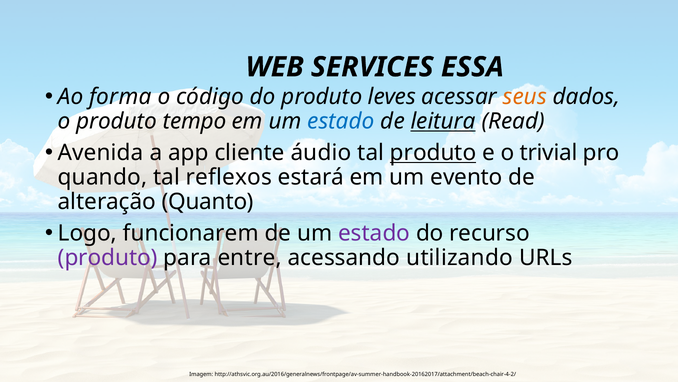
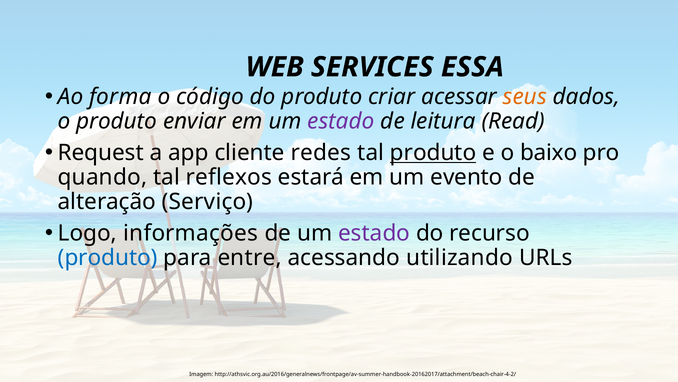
leves: leves -> criar (392, 97)
tempo: tempo -> enviar (194, 121)
estado colour: blue -> purple (341, 121)
leitura underline: present -> none (443, 121)
Avenida: Avenida -> Request (101, 153)
áudio: áudio -> redes (321, 153)
trivial: trivial -> baixo (549, 153)
Quanto: Quanto -> Serviço (208, 201)
funcionarem: funcionarem -> informações (191, 233)
produto colour: purple -> blue (108, 257)
